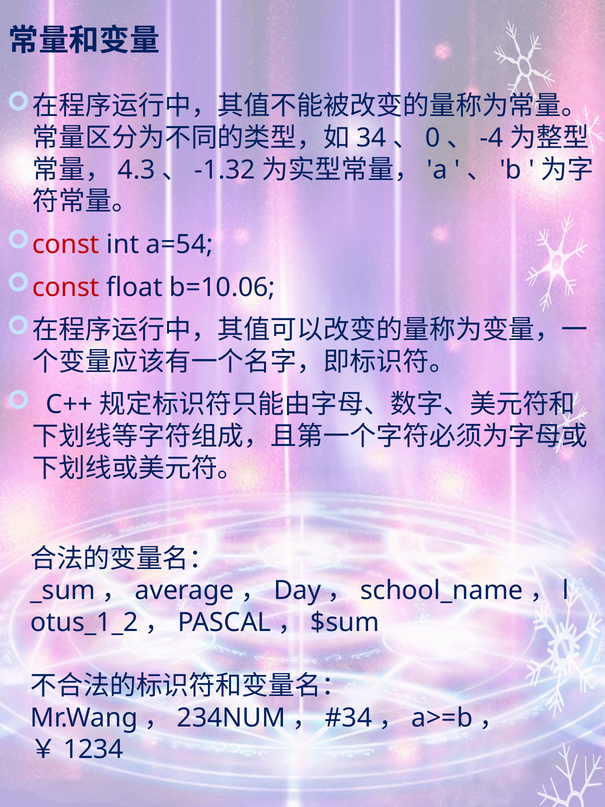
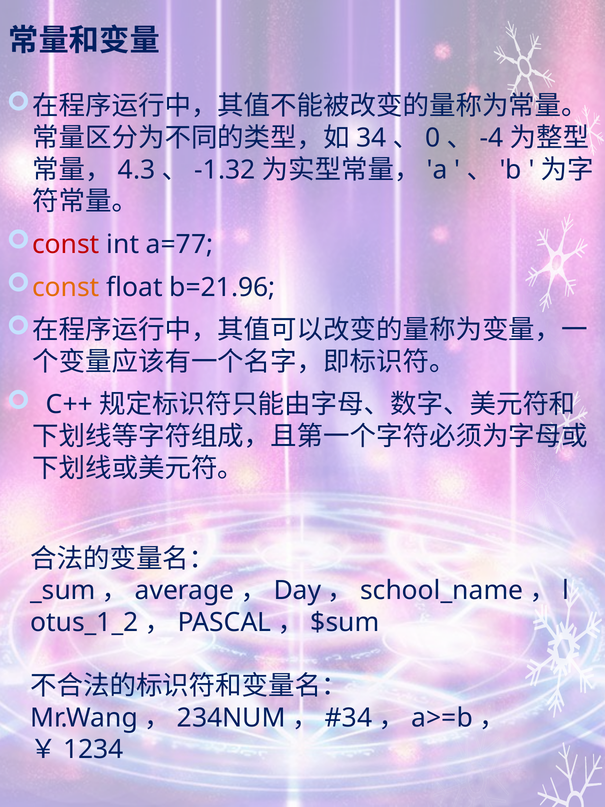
a=54: a=54 -> a=77 (180, 244)
const colour: red -> orange (66, 287)
b=10.06: b=10.06 -> b=21.96 (223, 287)
